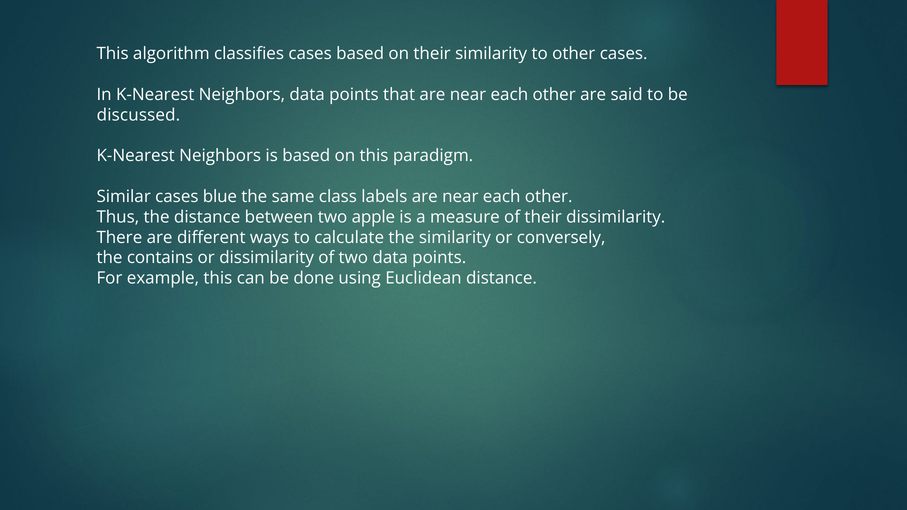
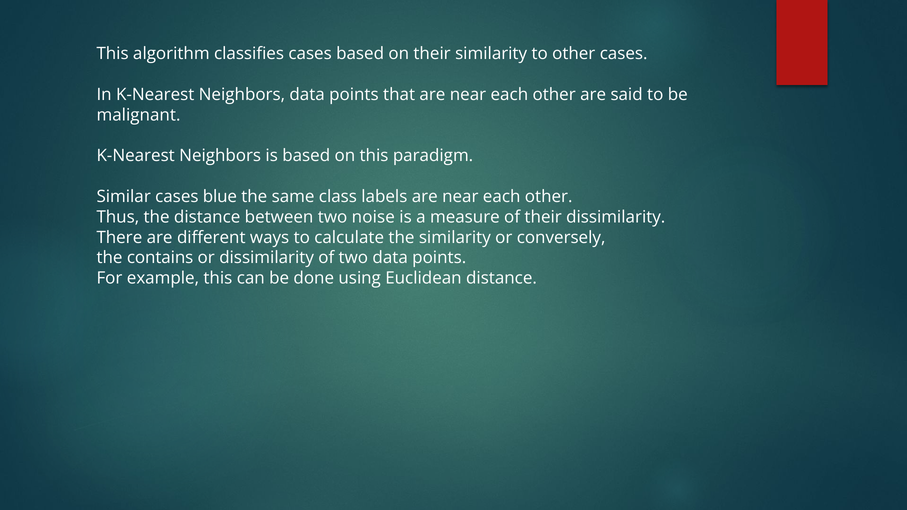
discussed: discussed -> malignant (138, 115)
apple: apple -> noise (373, 217)
